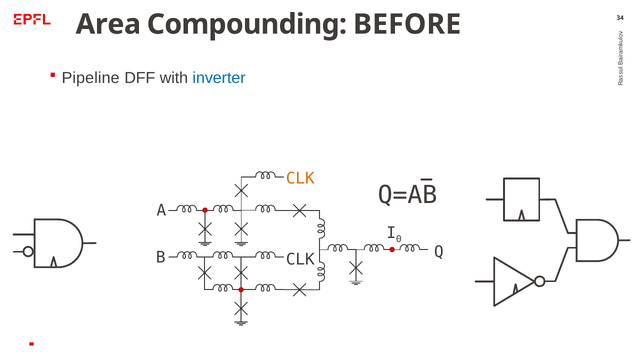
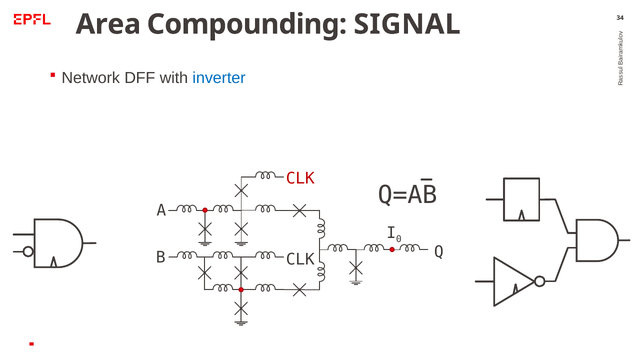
BEFORE: BEFORE -> SIGNAL (407, 24)
Pipeline: Pipeline -> Network (91, 78)
CLK colour: orange -> red (300, 178)
